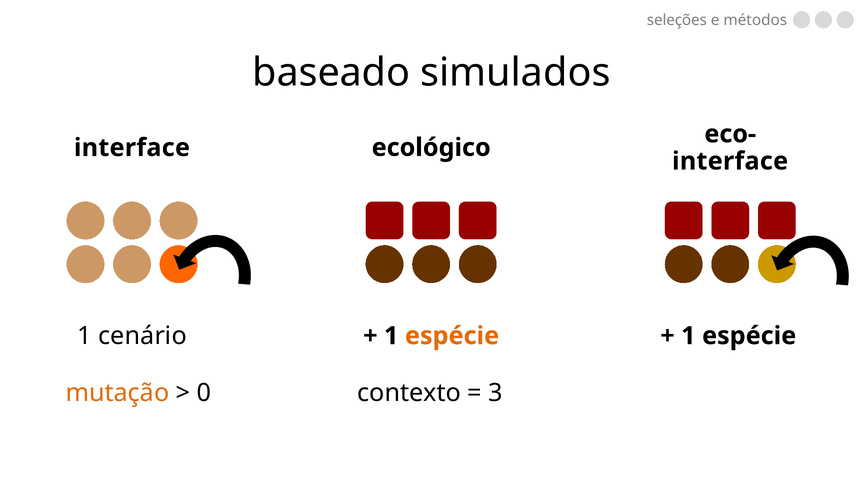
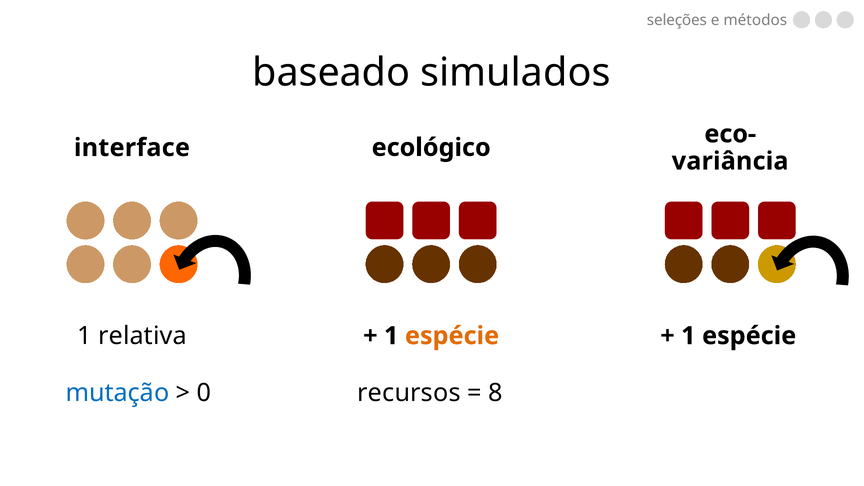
interface: interface -> variância (730, 161)
cenário: cenário -> relativa (142, 336)
mutação colour: orange -> blue (117, 393)
contexto: contexto -> recursos (409, 393)
3: 3 -> 8 (496, 393)
